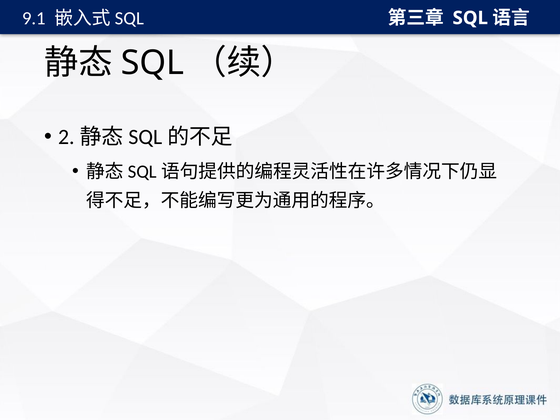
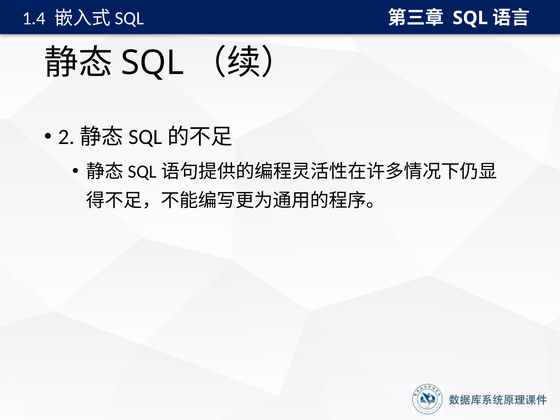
9.1: 9.1 -> 1.4 (34, 18)
